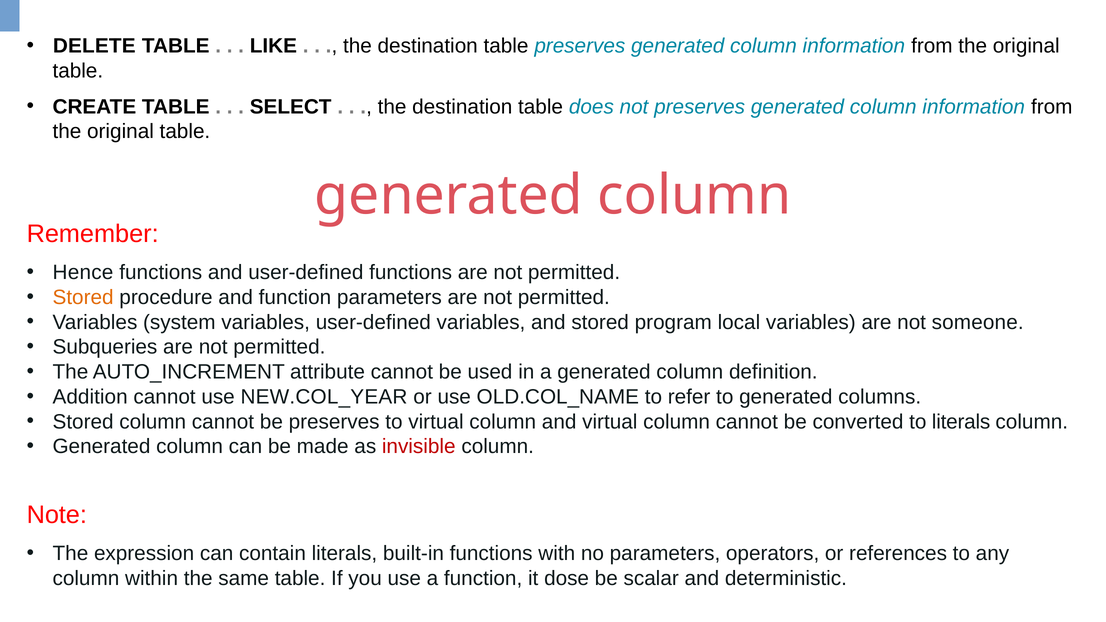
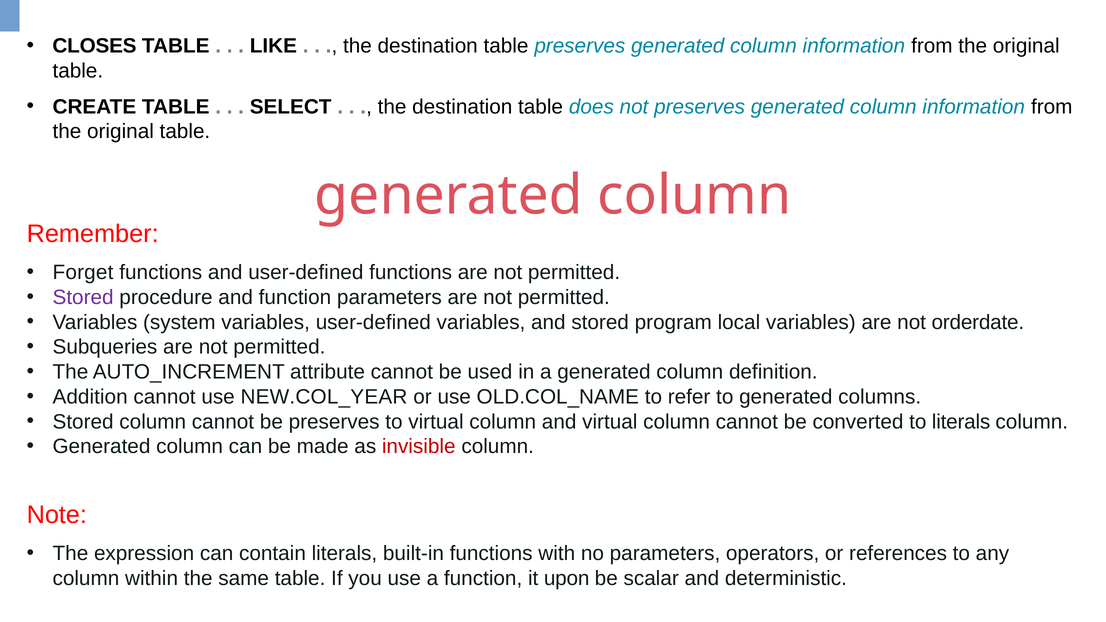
DELETE: DELETE -> CLOSES (94, 46)
Hence: Hence -> Forget (83, 273)
Stored colour: orange -> purple (83, 297)
someone: someone -> orderdate (978, 322)
dose: dose -> upon (567, 578)
